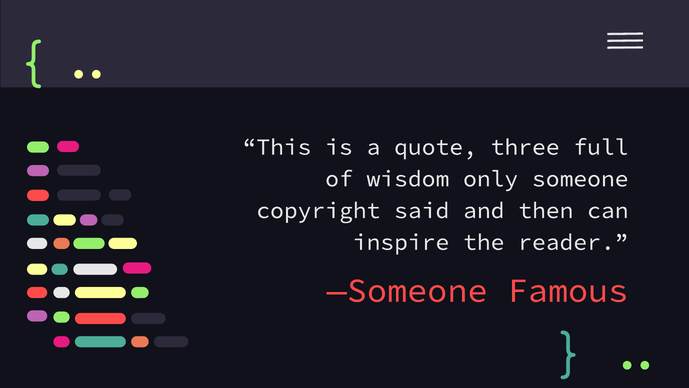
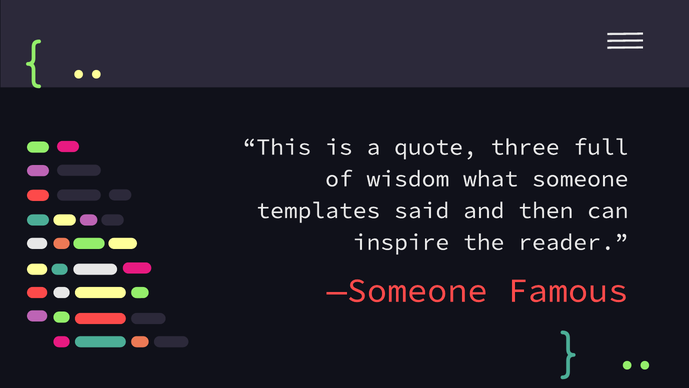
only: only -> what (491, 179)
copyright: copyright -> templates (318, 210)
